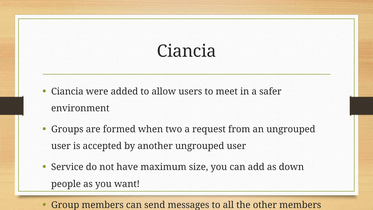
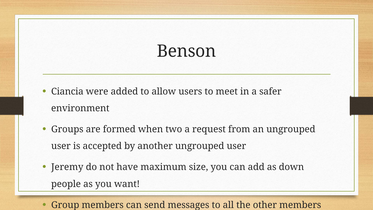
Ciancia: Ciancia -> Benson (187, 51)
Service: Service -> Jeremy (67, 167)
